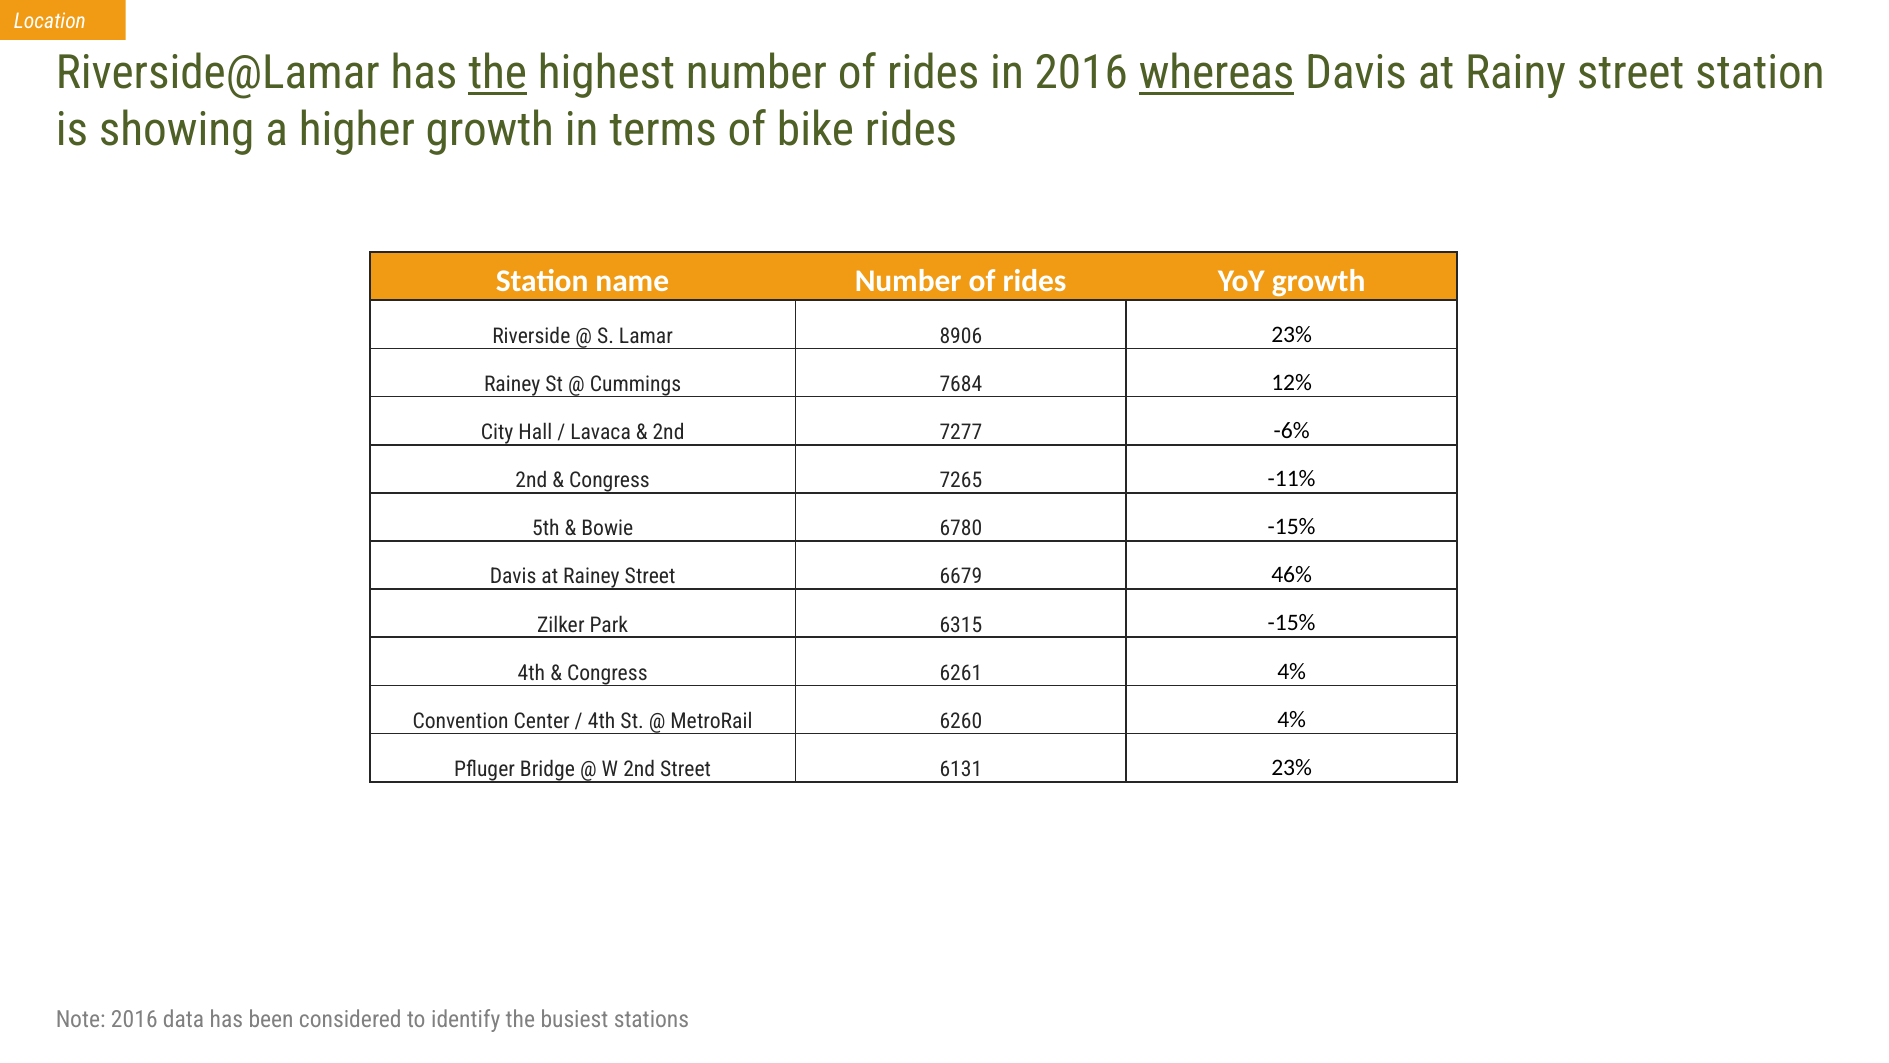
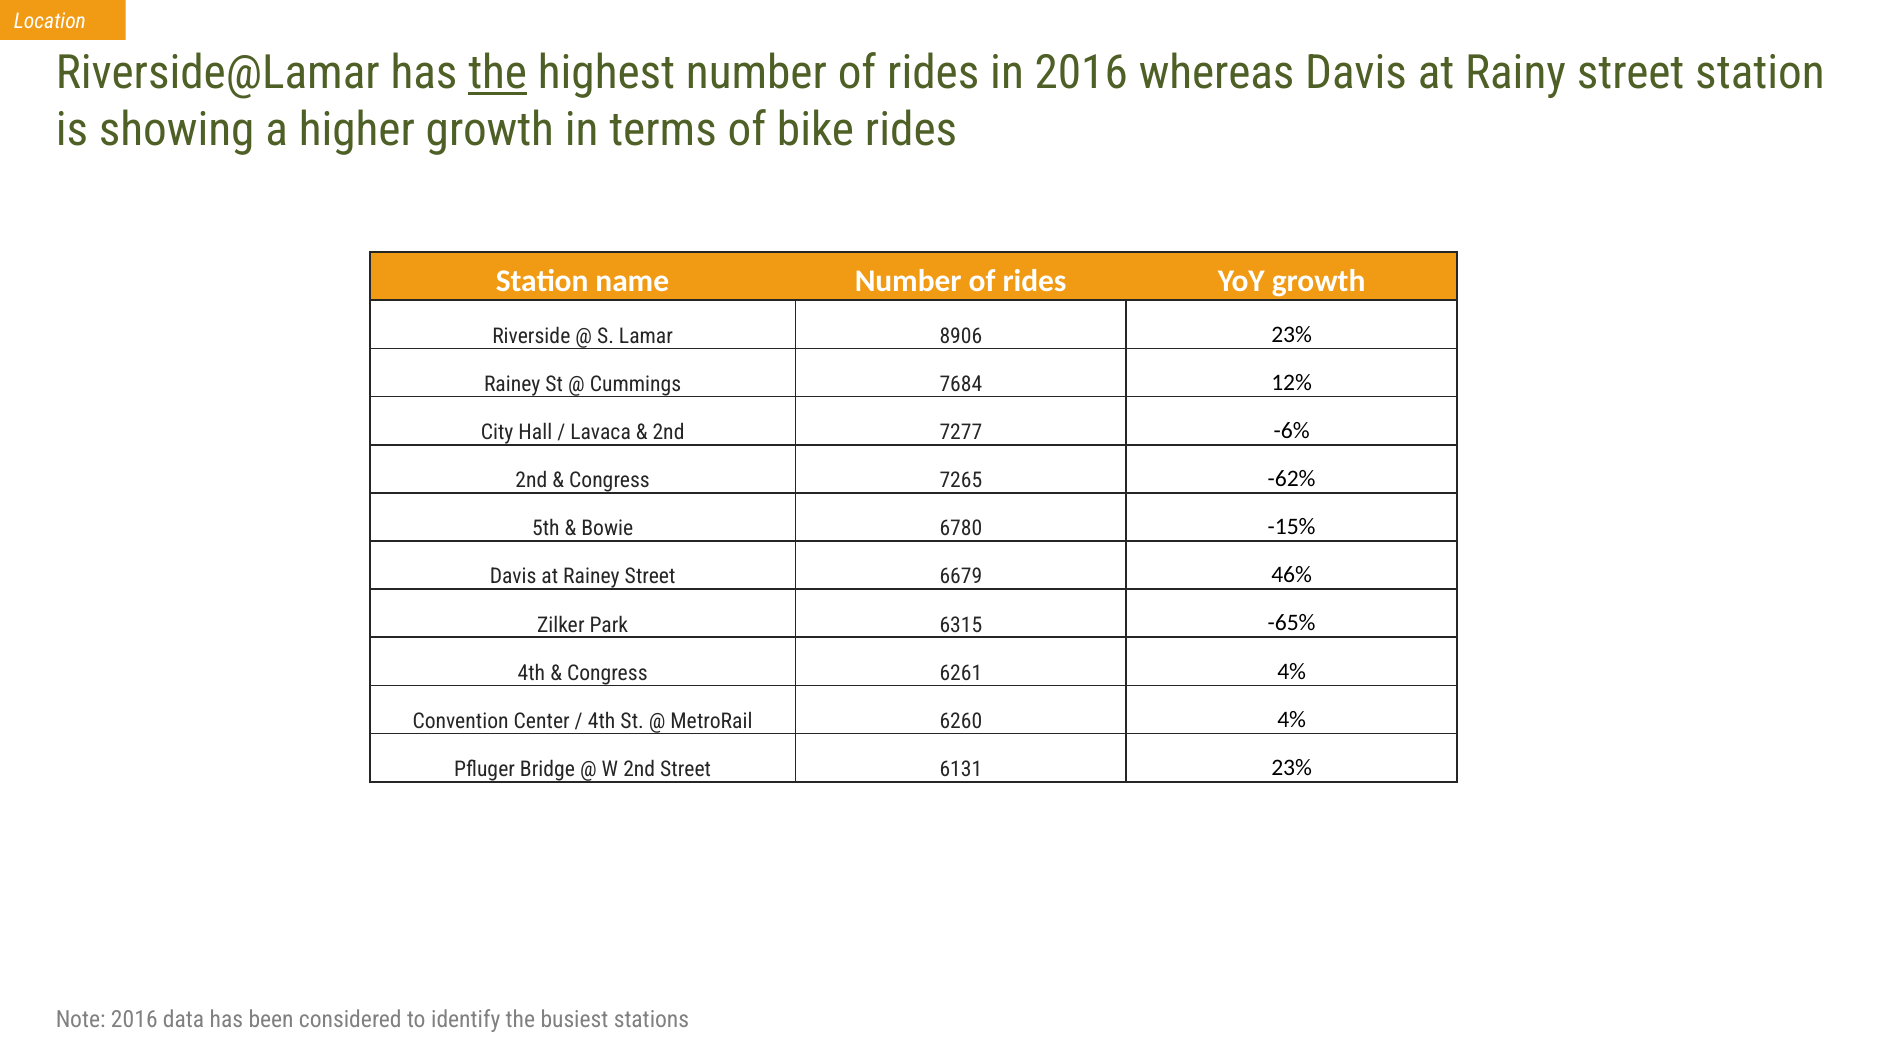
whereas underline: present -> none (1217, 73)
-11%: -11% -> -62% (1292, 478)
6315 -15%: -15% -> -65% (1292, 623)
